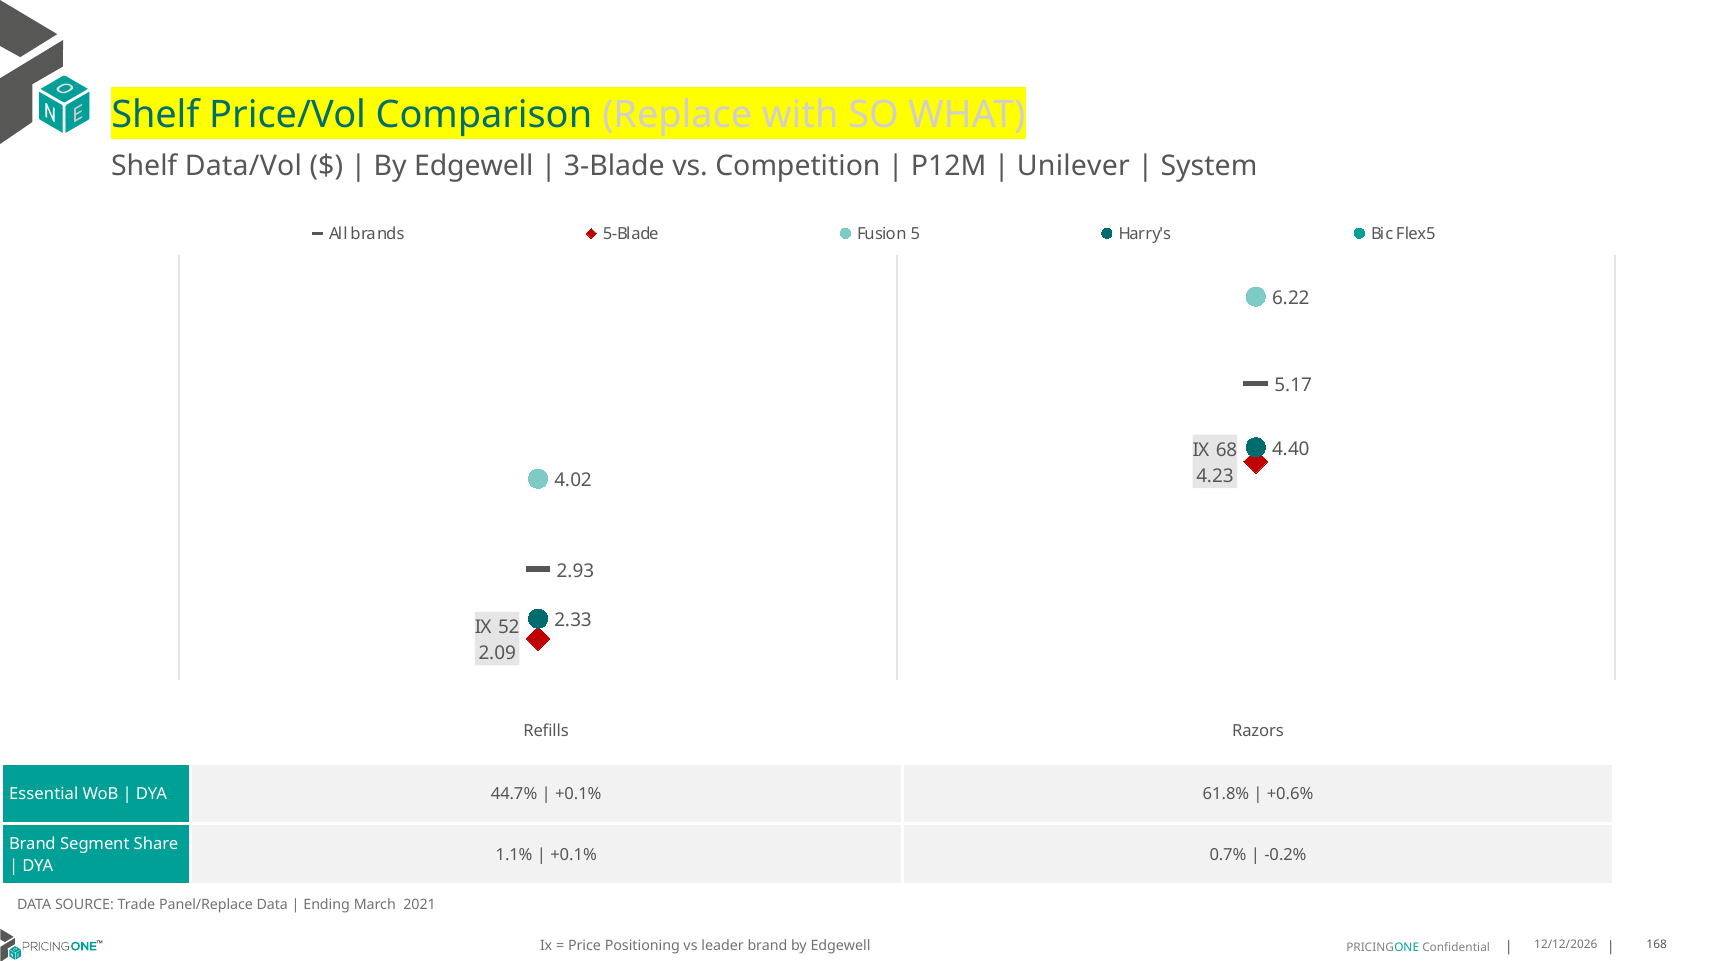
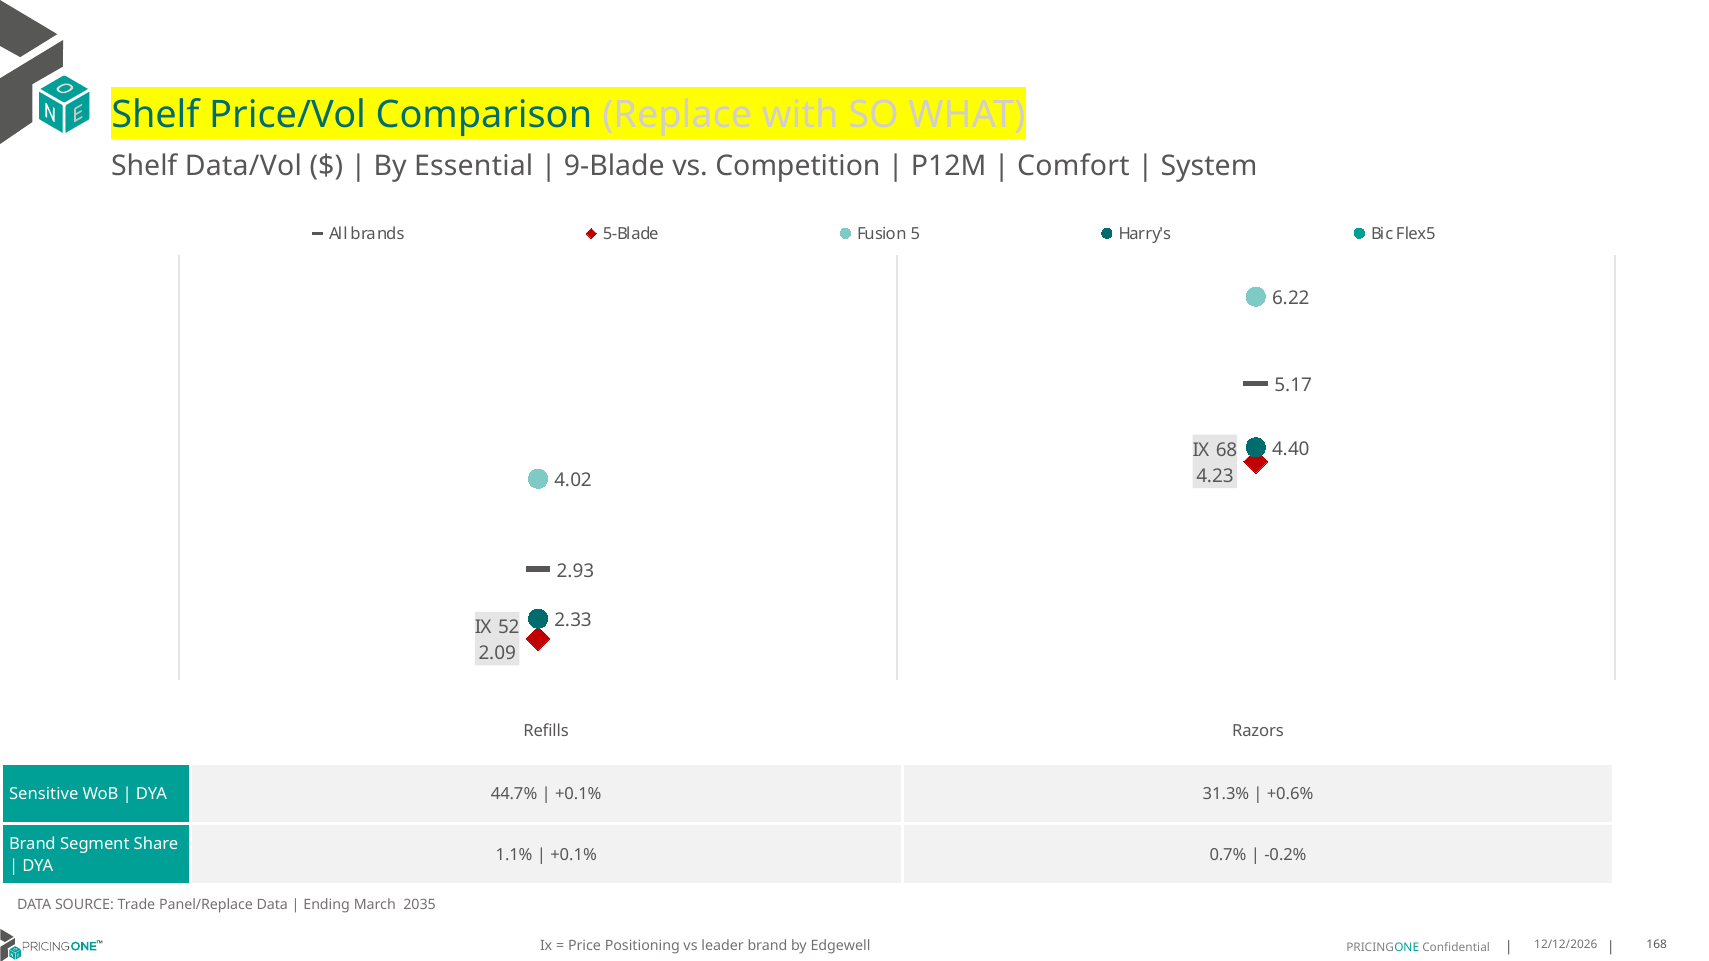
Edgewell: Edgewell -> Essential (474, 167)
3-Blade: 3-Blade -> 9-Blade (614, 167)
Unilever: Unilever -> Comfort (1073, 167)
Essential: Essential -> Sensitive (44, 795)
61.8%: 61.8% -> 31.3% (1226, 795)
2021: 2021 -> 2035 (420, 905)
